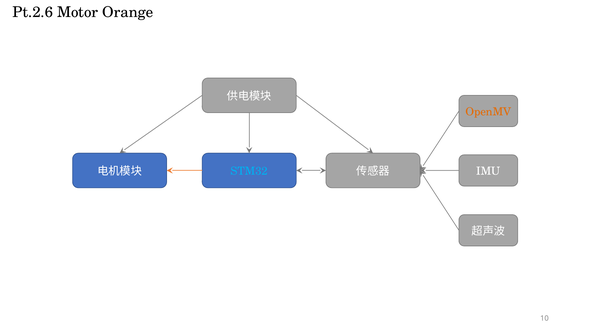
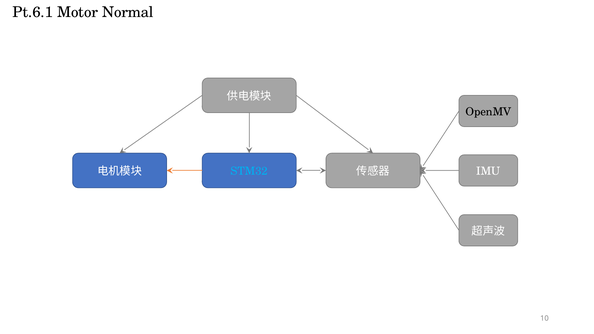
Pt.2.6: Pt.2.6 -> Pt.6.1 (33, 12)
Orange: Orange -> Normal (128, 12)
OpenMV colour: orange -> black (488, 112)
